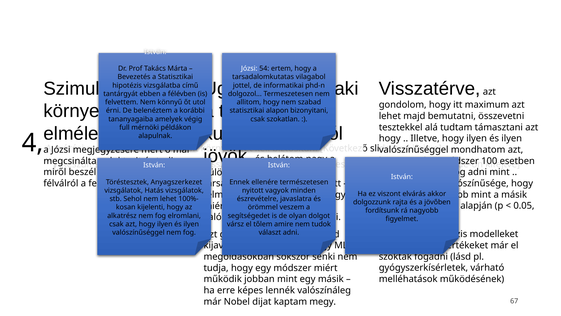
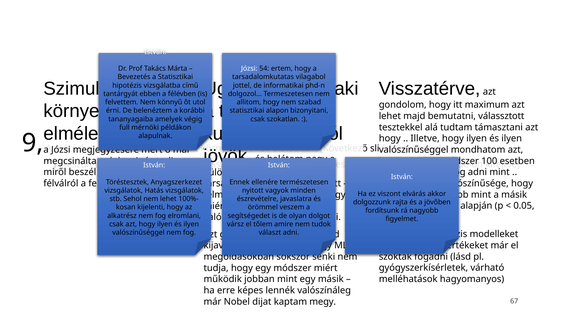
összevetni: összevetni -> válassztott (501, 116)
4: 4 -> 9 (33, 143)
működésének: működésének -> hagyomanyos (472, 279)
